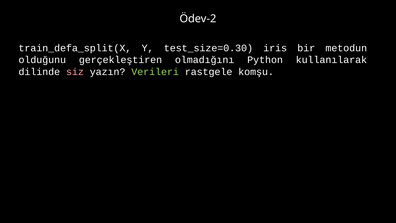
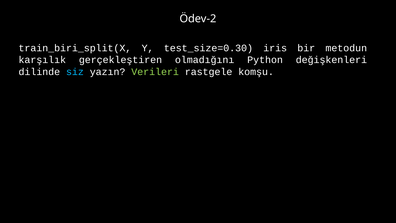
train_defa_split(X: train_defa_split(X -> train_biri_split(X (75, 48)
olduğunu: olduğunu -> karşılık (42, 60)
kullanılarak: kullanılarak -> değişkenleri (331, 60)
siz colour: pink -> light blue (75, 72)
